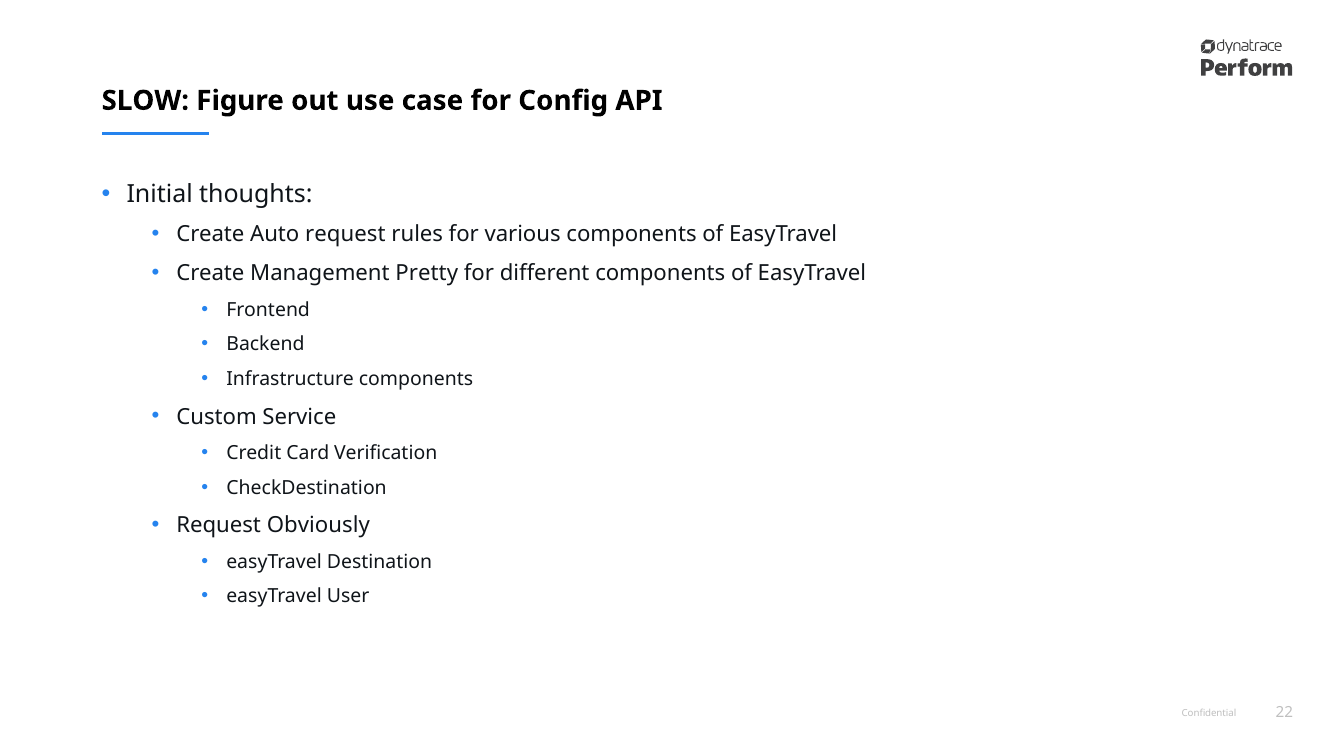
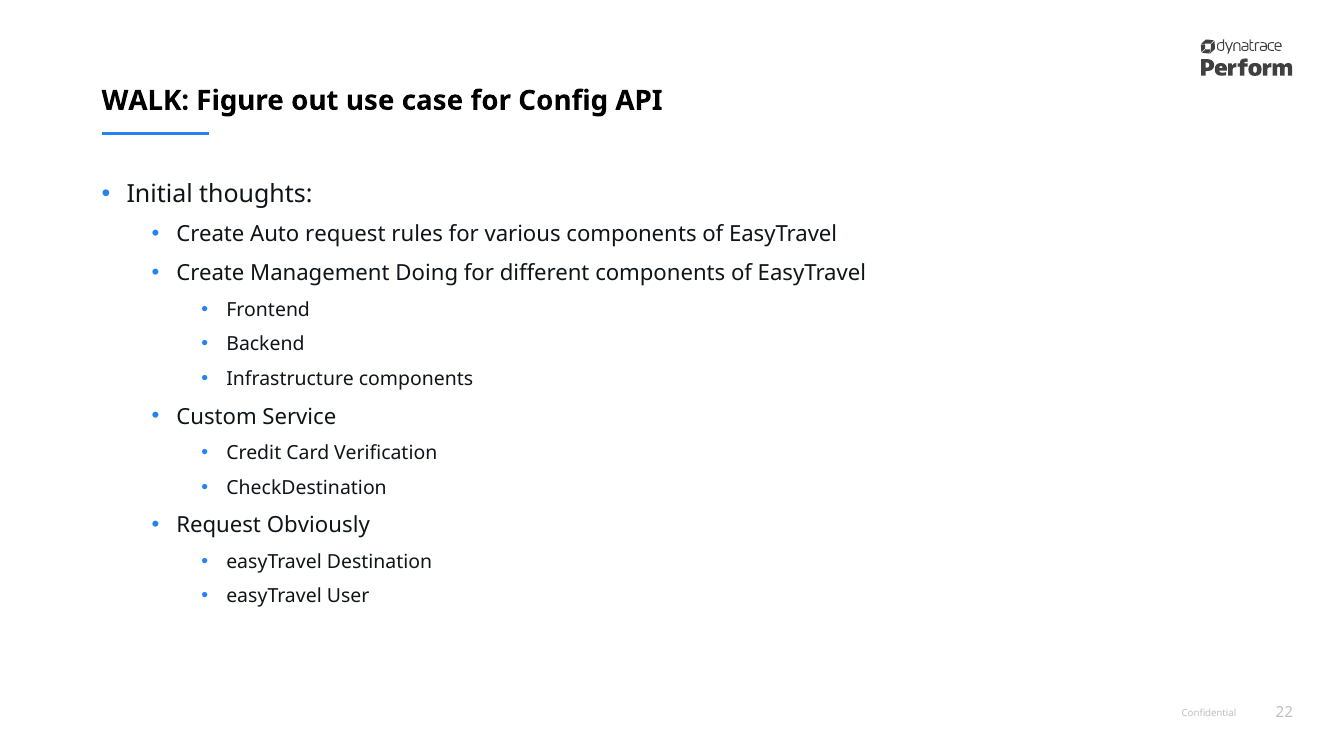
SLOW: SLOW -> WALK (145, 101)
Pretty: Pretty -> Doing (427, 273)
